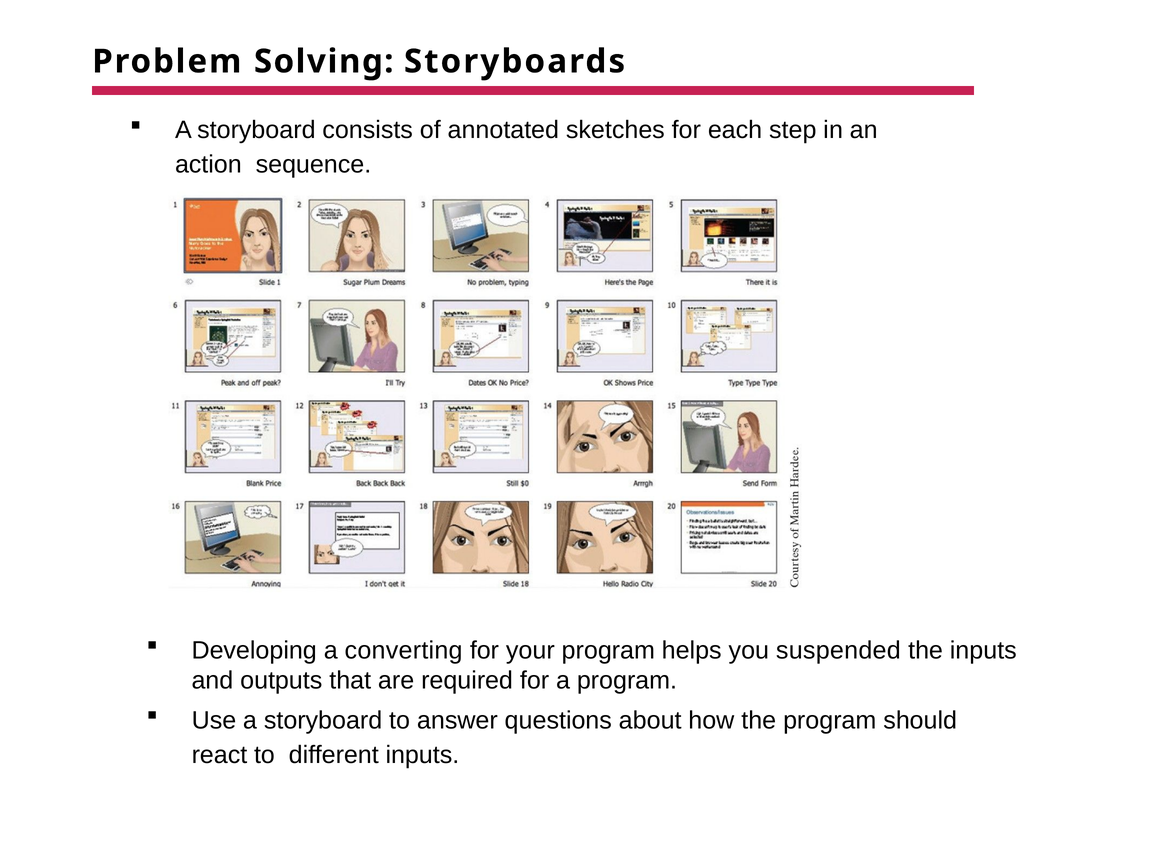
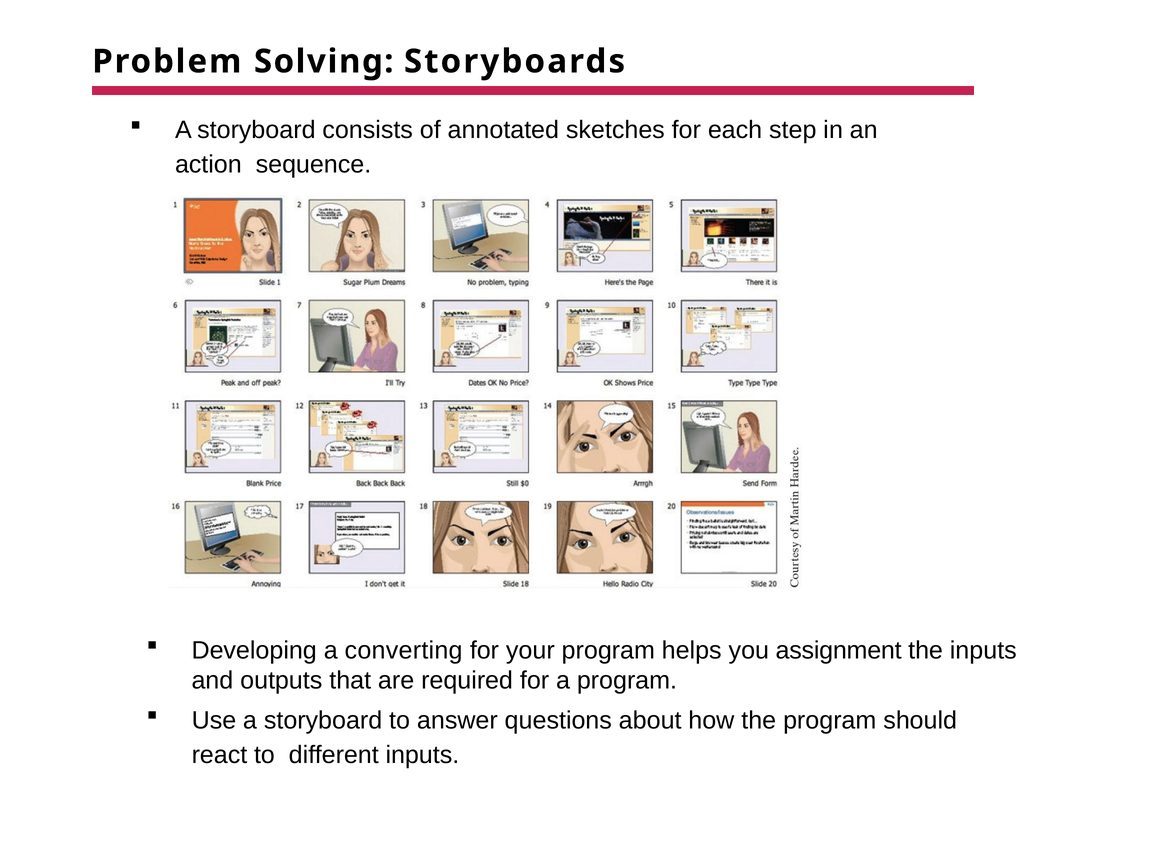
suspended: suspended -> assignment (839, 650)
